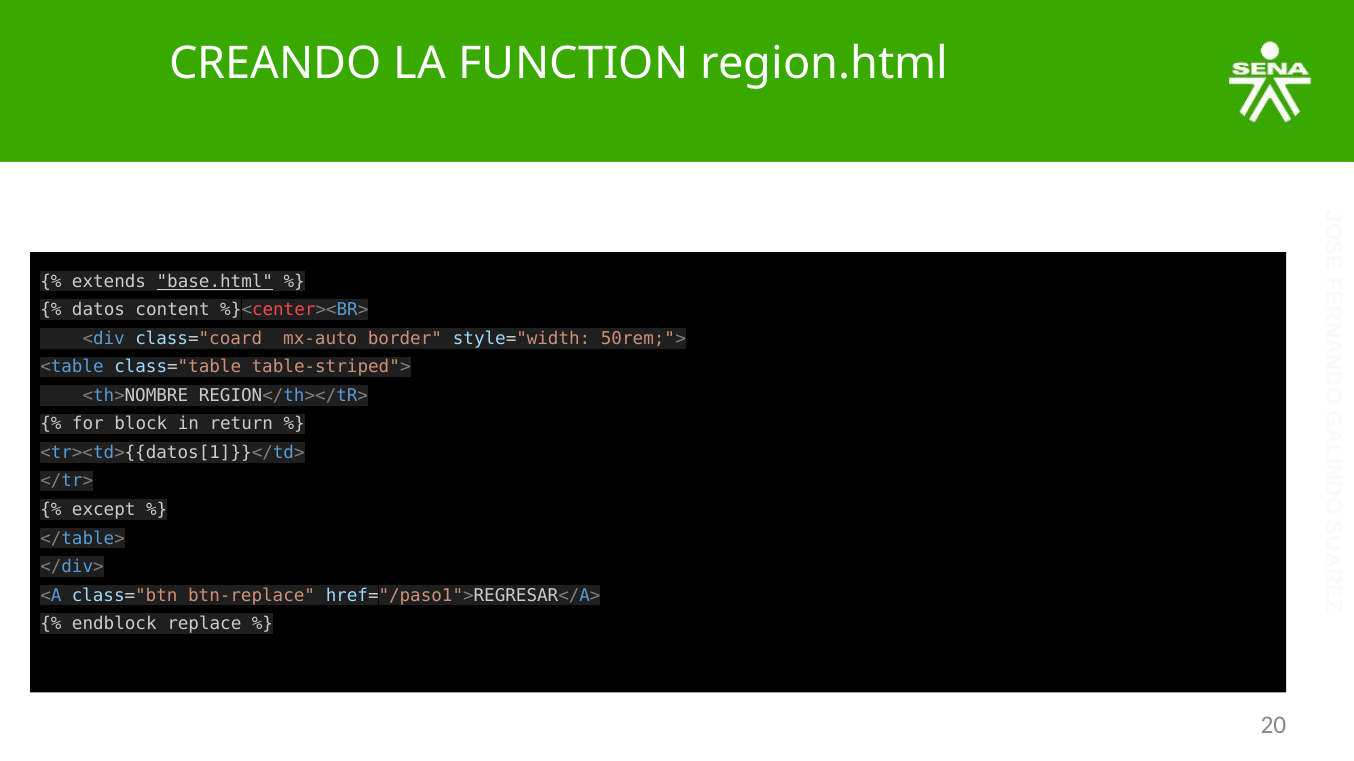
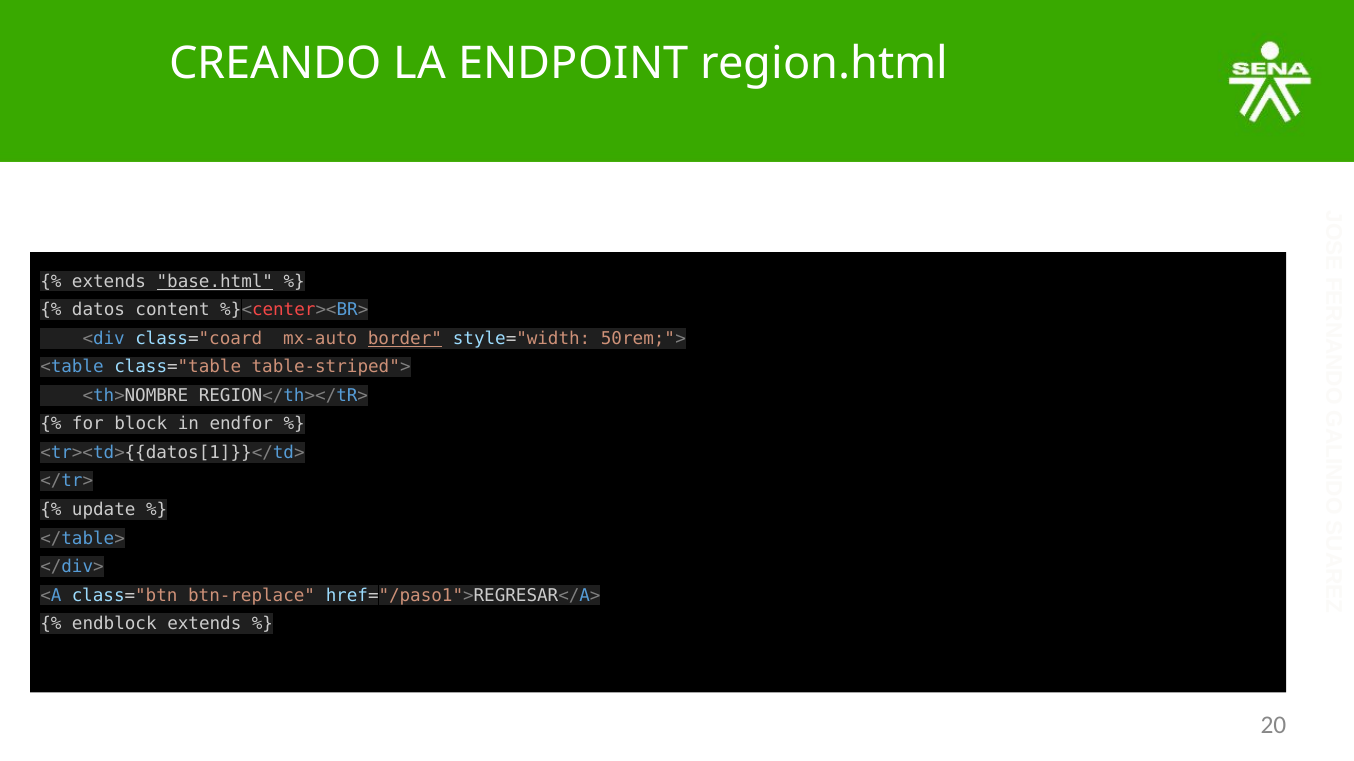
FUNCTION: FUNCTION -> ENDPOINT (573, 64)
border underline: none -> present (405, 339)
return: return -> endfor (241, 424)
except: except -> update (104, 510)
endblock replace: replace -> extends (204, 624)
